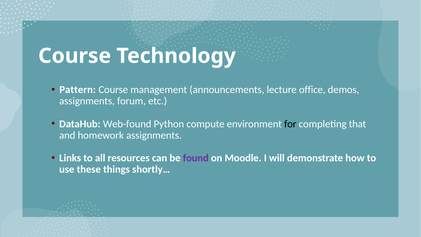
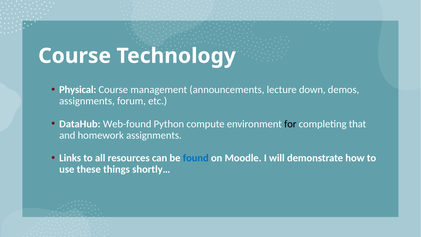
Pattern: Pattern -> Physical (78, 90)
office: office -> down (312, 90)
found colour: purple -> blue (196, 158)
